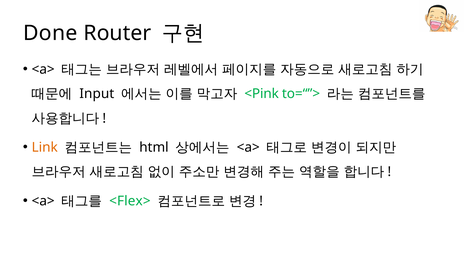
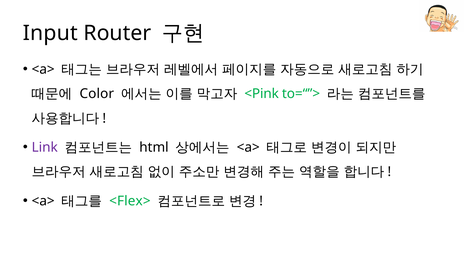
Done: Done -> Input (50, 33)
Input: Input -> Color (97, 94)
Link colour: orange -> purple (45, 147)
